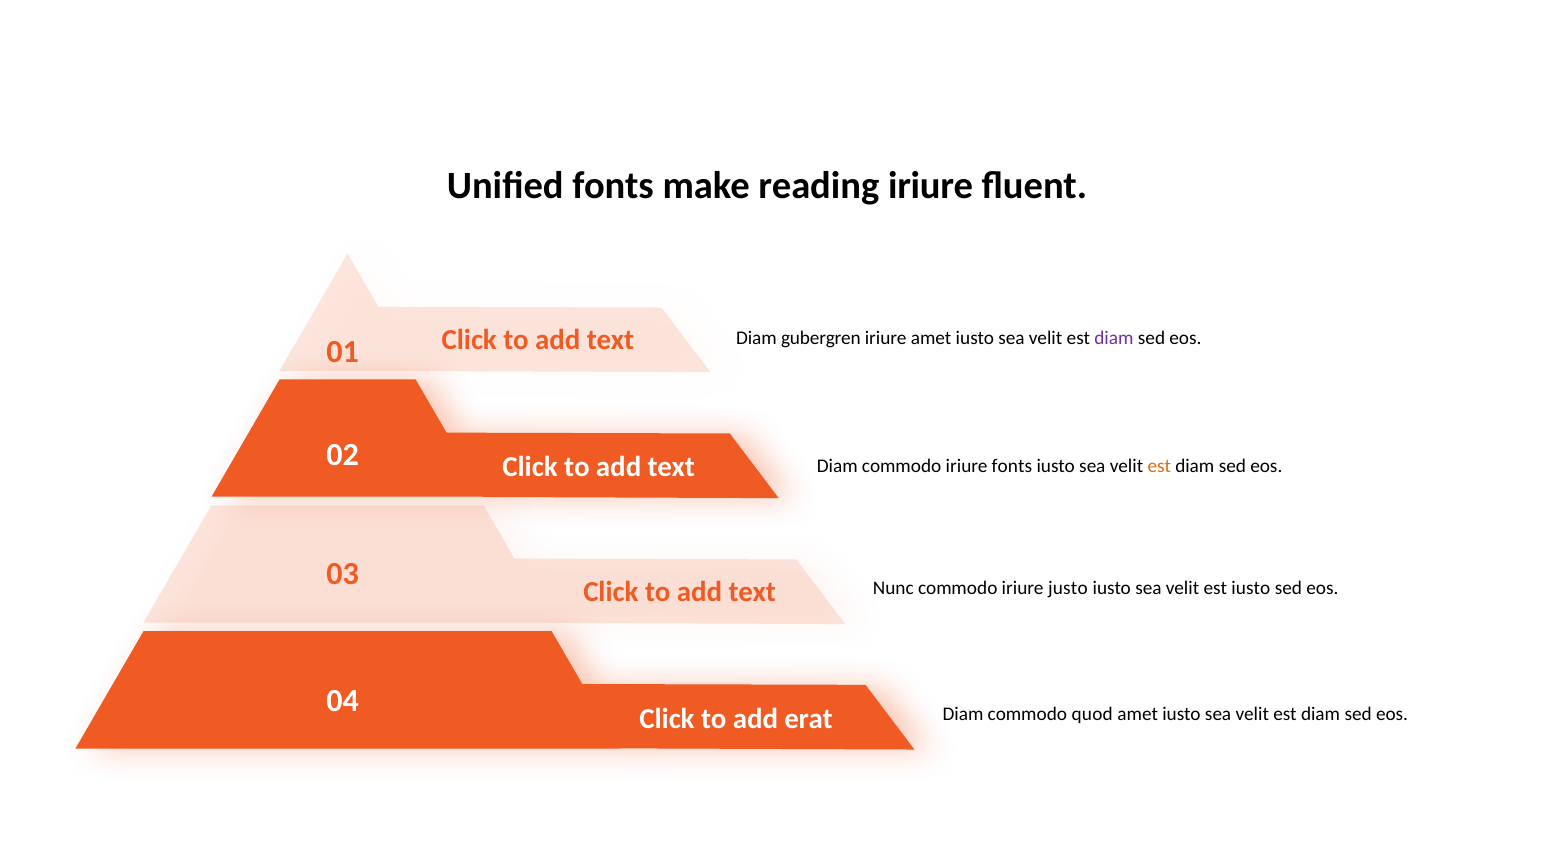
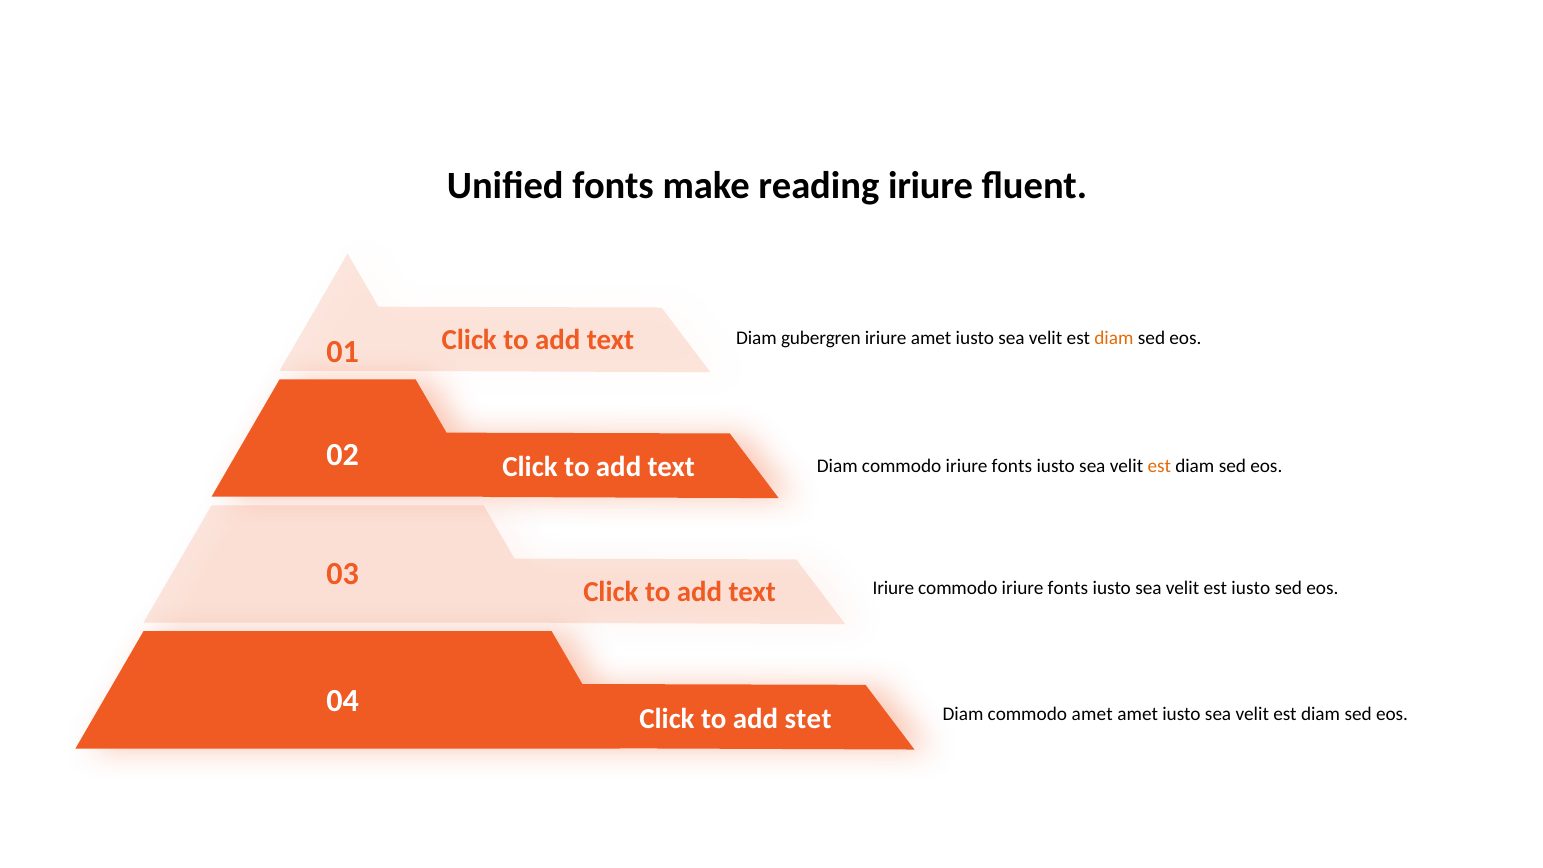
diam colour: purple -> orange (1114, 339)
03 Nunc: Nunc -> Iriure (893, 588)
justo: justo -> fonts (1068, 588)
commodo quod: quod -> amet (1092, 714)
erat: erat -> stet (808, 719)
